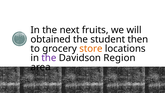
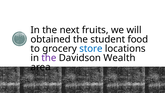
then: then -> food (138, 39)
store colour: orange -> blue (91, 48)
Region: Region -> Wealth (119, 58)
